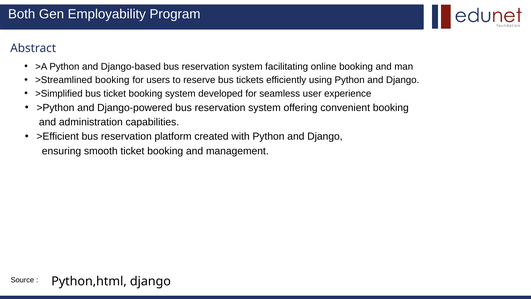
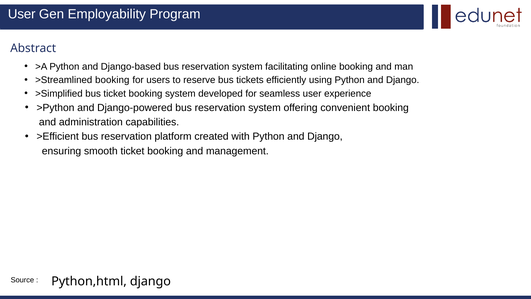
Both: Both -> User (22, 14)
